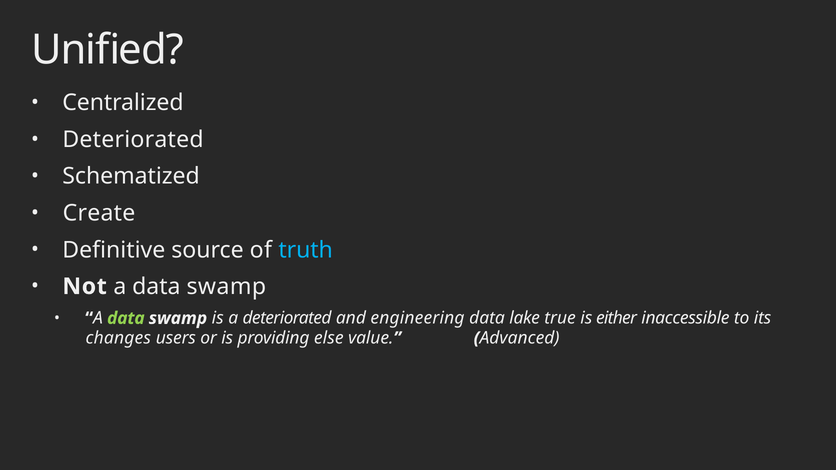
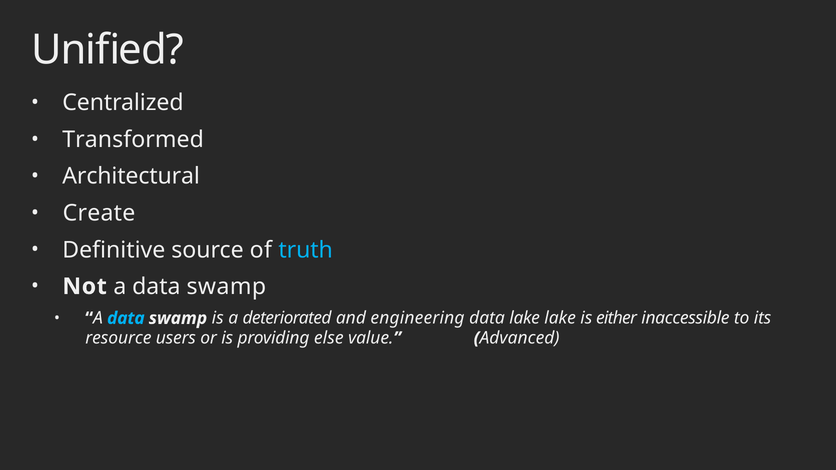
Deteriorated: Deteriorated -> Transformed (133, 140)
Schematized: Schematized -> Architectural (131, 176)
data colour: light green -> light blue (126, 318)
lake true: true -> lake (560, 318)
changes: changes -> resource (118, 338)
